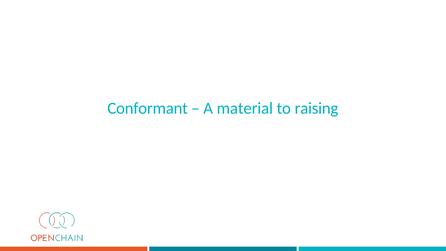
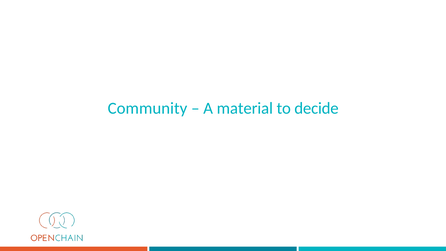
Conformant: Conformant -> Community (147, 108)
raising: raising -> decide (316, 108)
